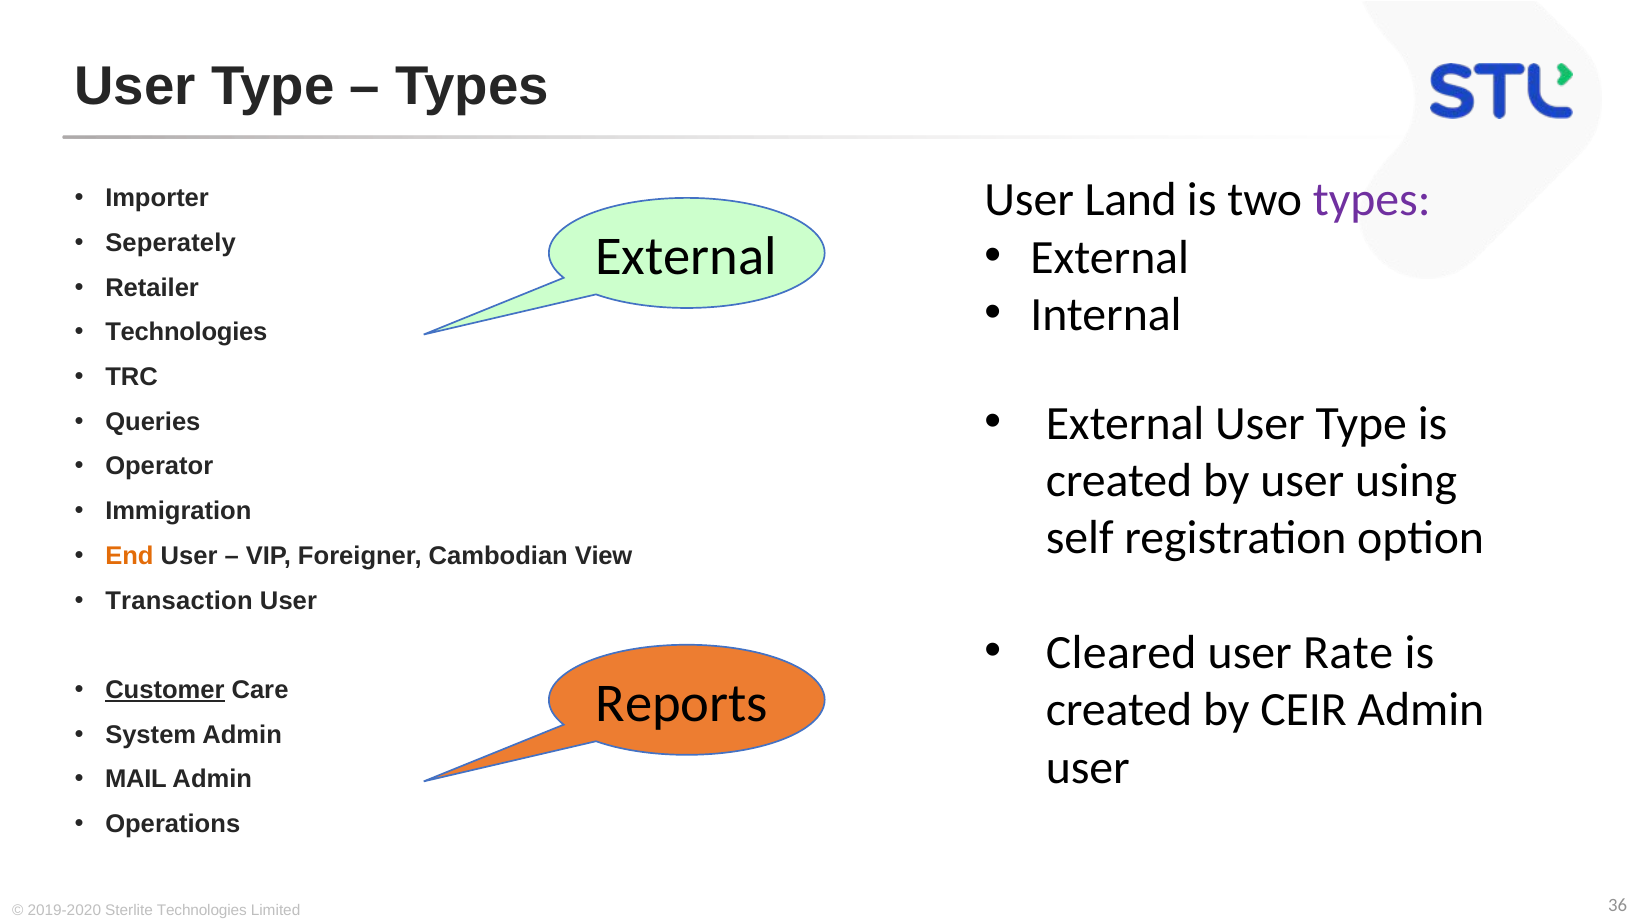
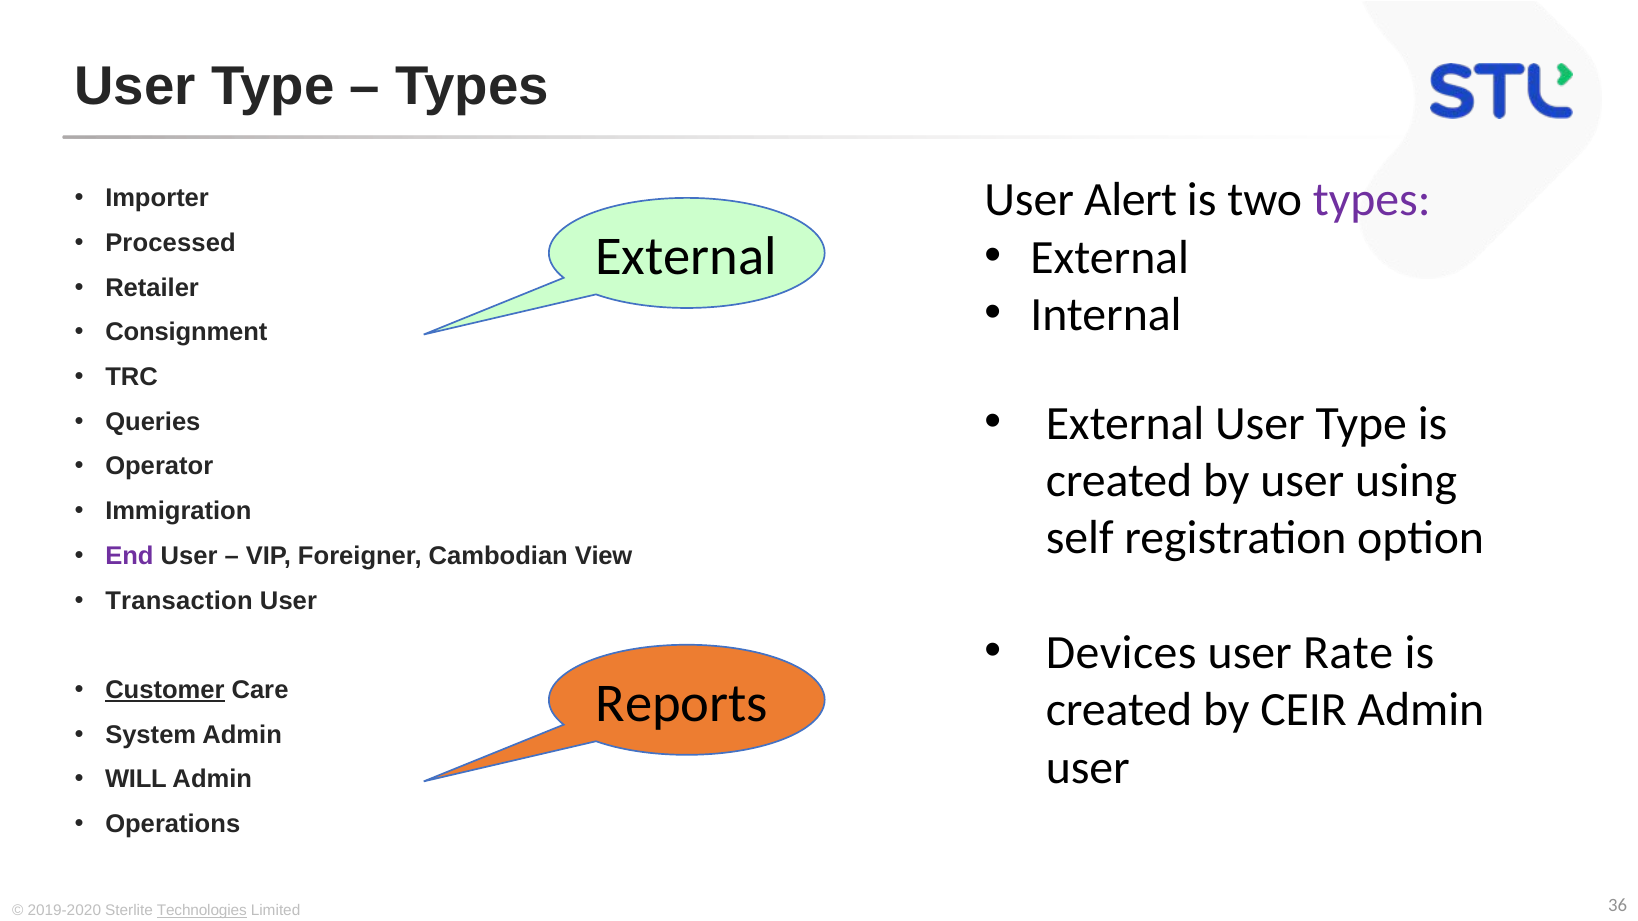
Land: Land -> Alert (1131, 200)
Seperately: Seperately -> Processed (171, 243)
Technologies: Technologies -> Consignment (186, 332)
End colour: orange -> purple (129, 556)
Cleared: Cleared -> Devices (1121, 653)
MAIL: MAIL -> WILL (136, 780)
Technologies underline: none -> present (202, 911)
